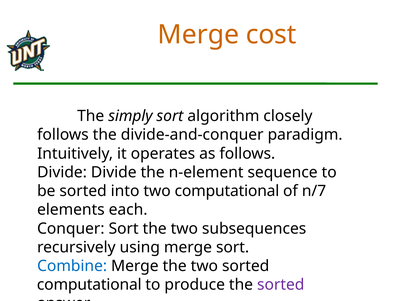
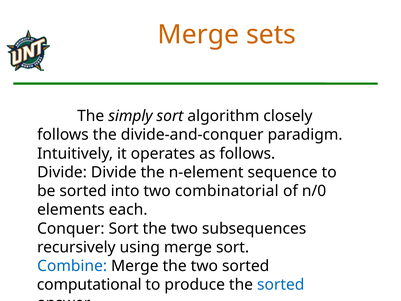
cost: cost -> sets (271, 34)
two computational: computational -> combinatorial (227, 191)
n/7: n/7 -> n/0 (314, 191)
sorted colour: purple -> blue (281, 285)
